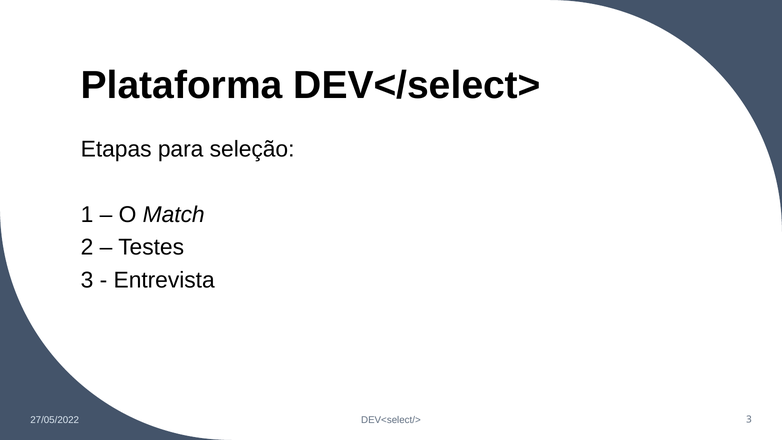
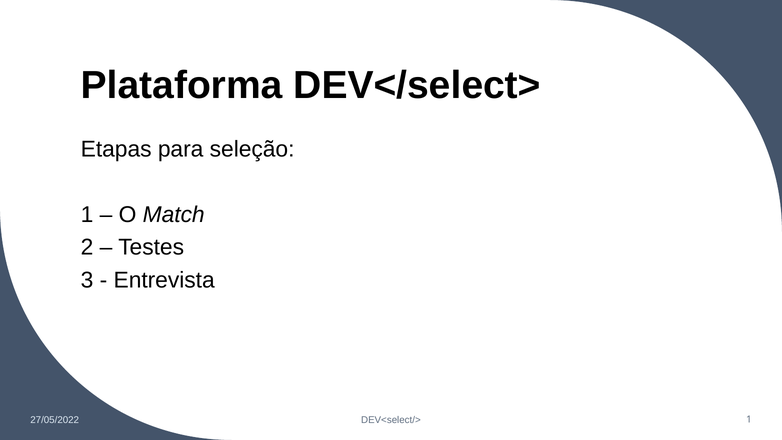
DEV<select/> 3: 3 -> 1 (749, 419)
